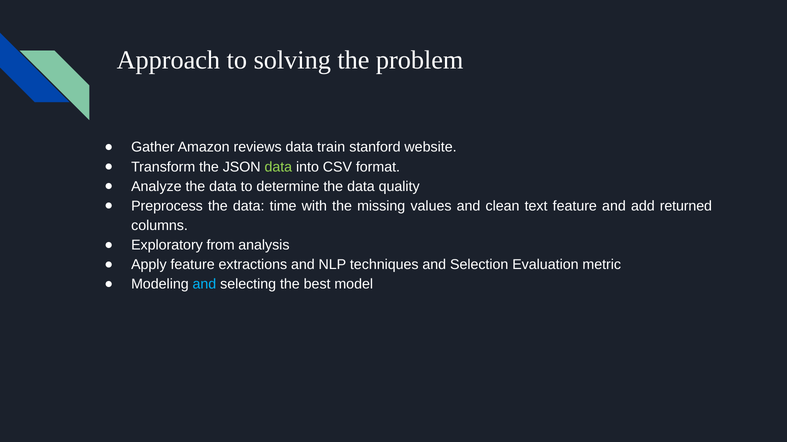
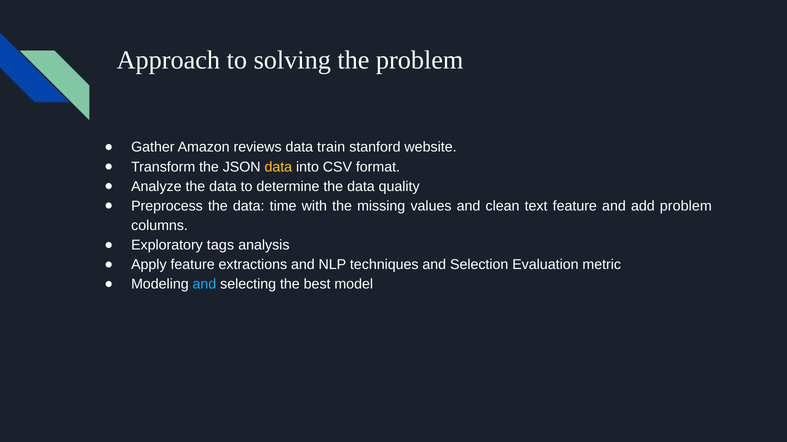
data colour: light green -> yellow (278, 167)
add returned: returned -> problem (686, 206)
from: from -> tags (220, 246)
